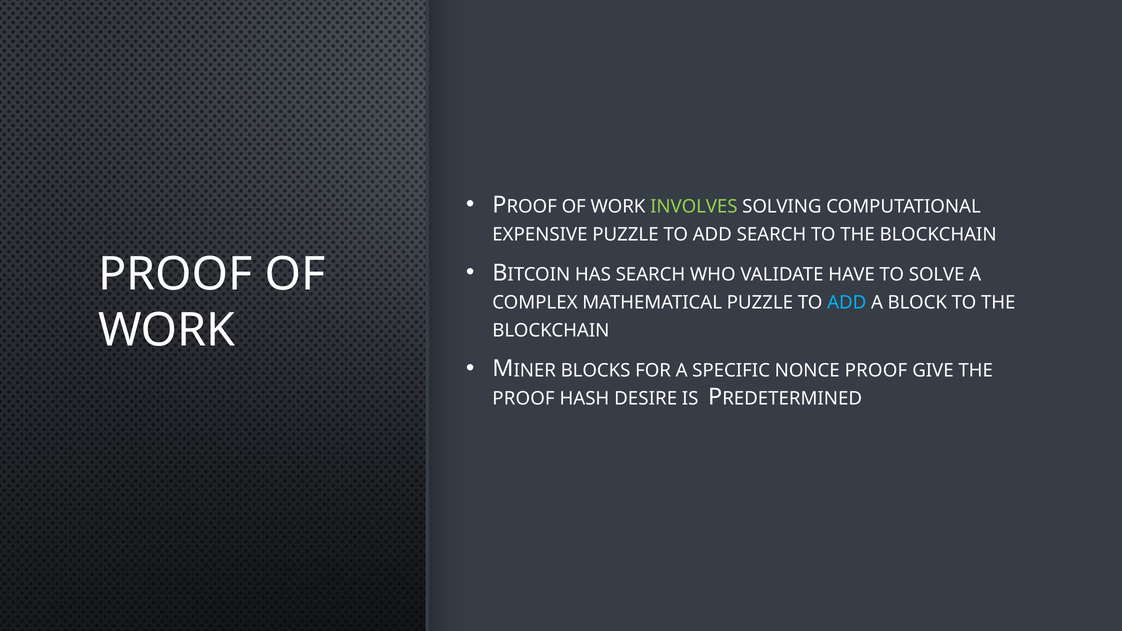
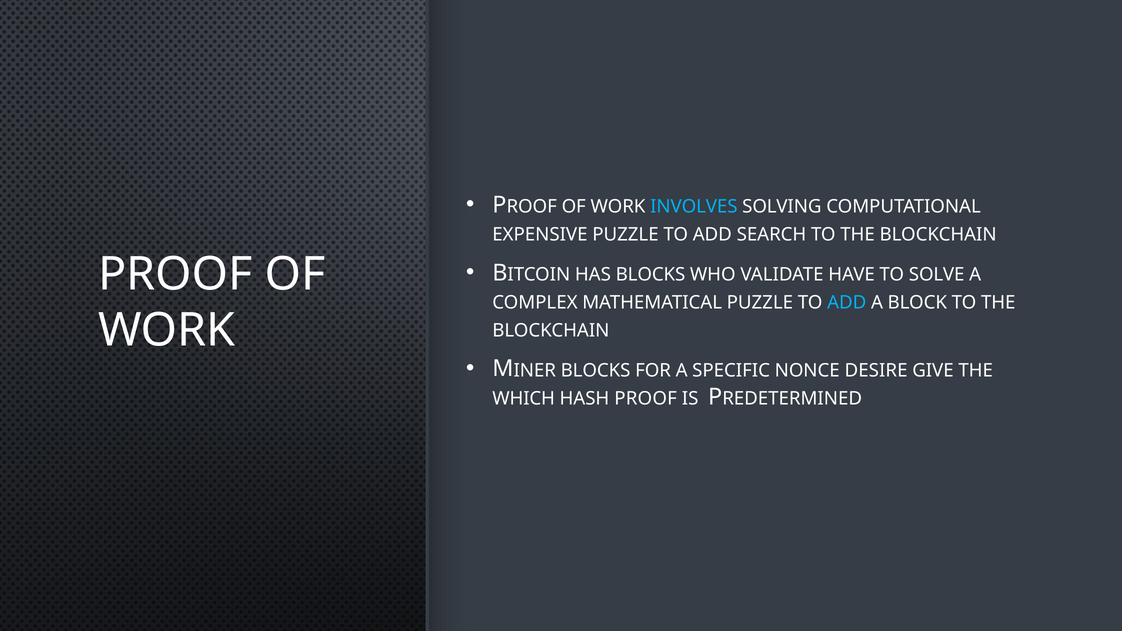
INVOLVES colour: light green -> light blue (694, 207)
HAS SEARCH: SEARCH -> BLOCKS (651, 274)
NONCE PROOF: PROOF -> DESIRE (876, 370)
PROOF: PROOF -> WHICH (524, 398)
HASH DESIRE: DESIRE -> PROOF (646, 398)
